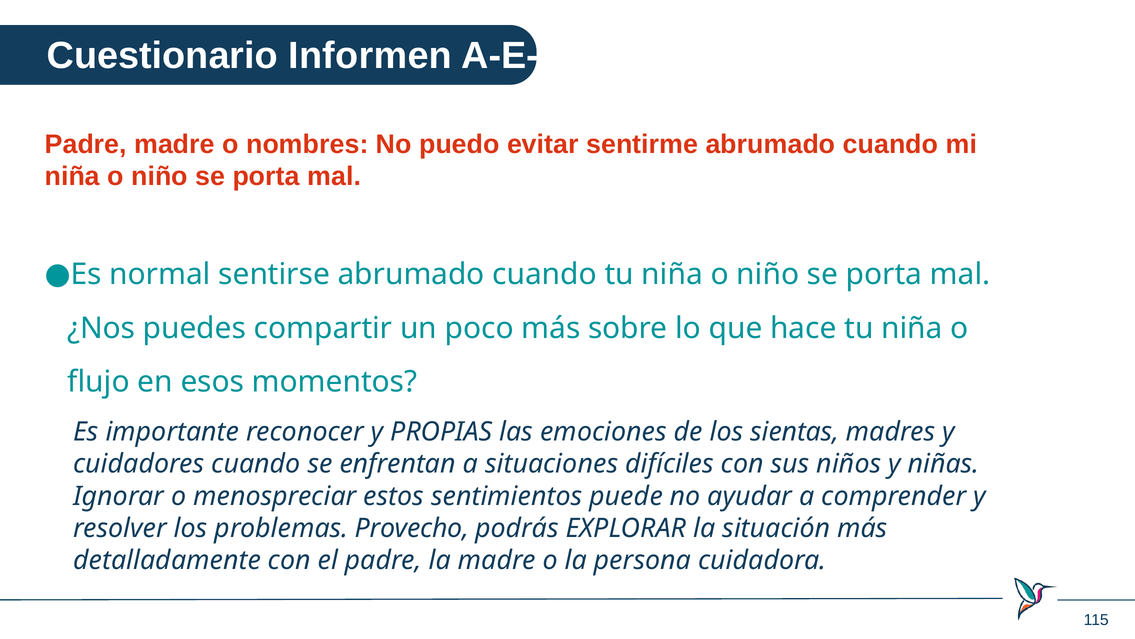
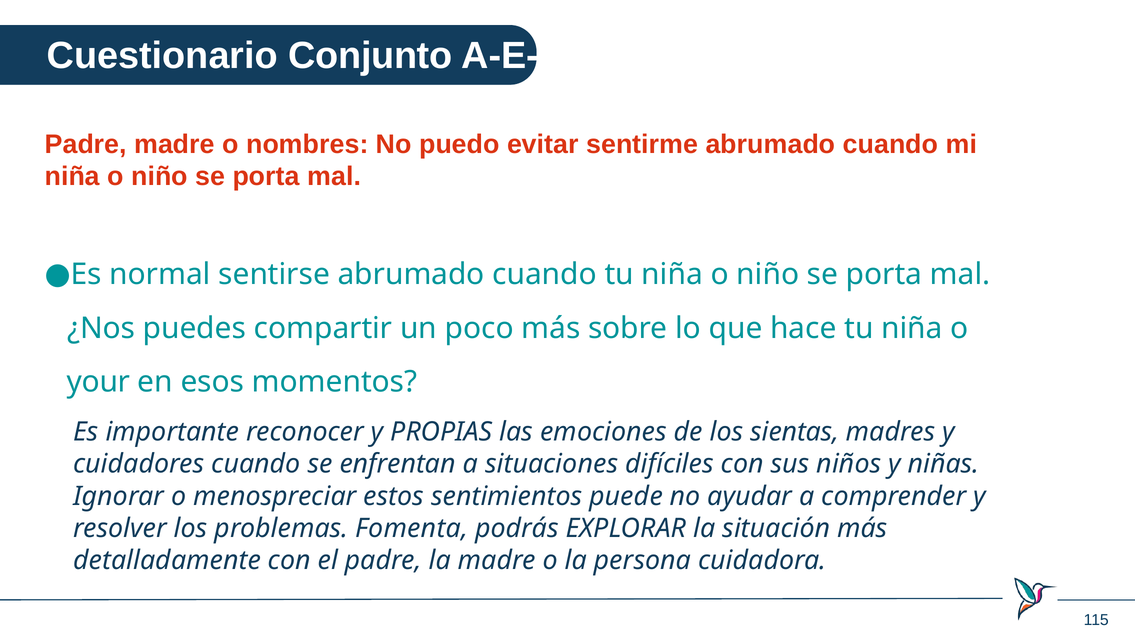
Informen: Informen -> Conjunto (370, 56)
flujo: flujo -> your (99, 382)
Provecho: Provecho -> Fomenta (412, 528)
